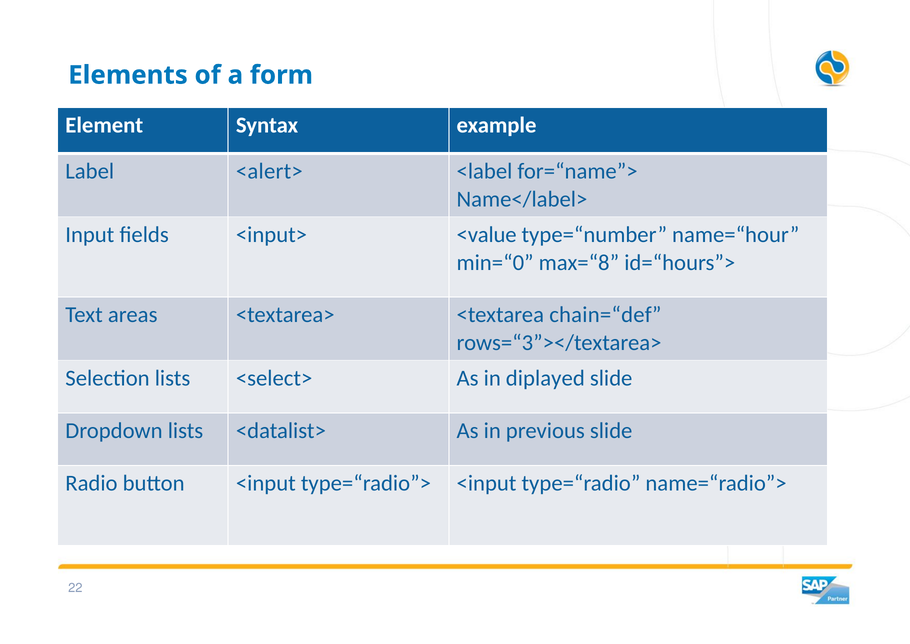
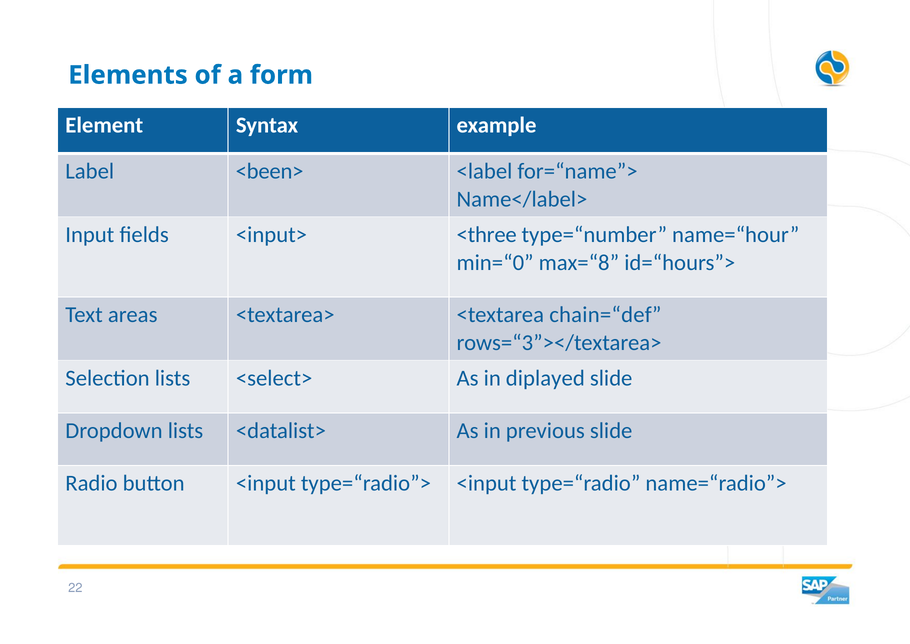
<alert>: <alert> -> <been> (270, 171)
<value: <value -> <three (487, 235)
